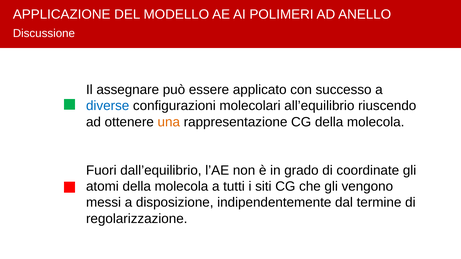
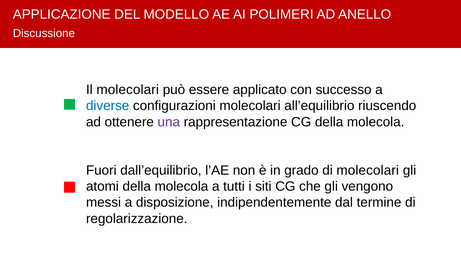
Il assegnare: assegnare -> molecolari (128, 90)
una colour: orange -> purple (169, 122)
di coordinate: coordinate -> molecolari (368, 170)
